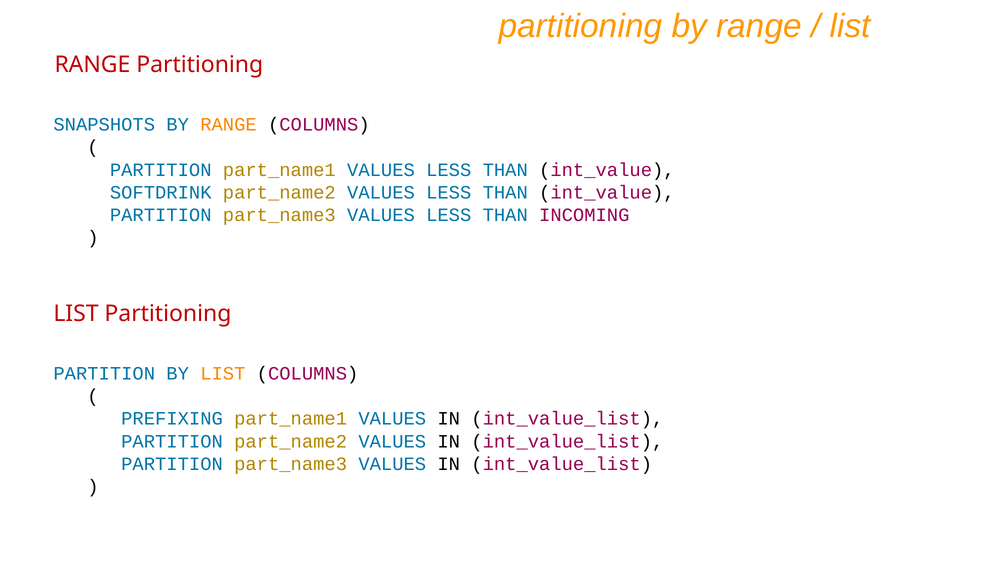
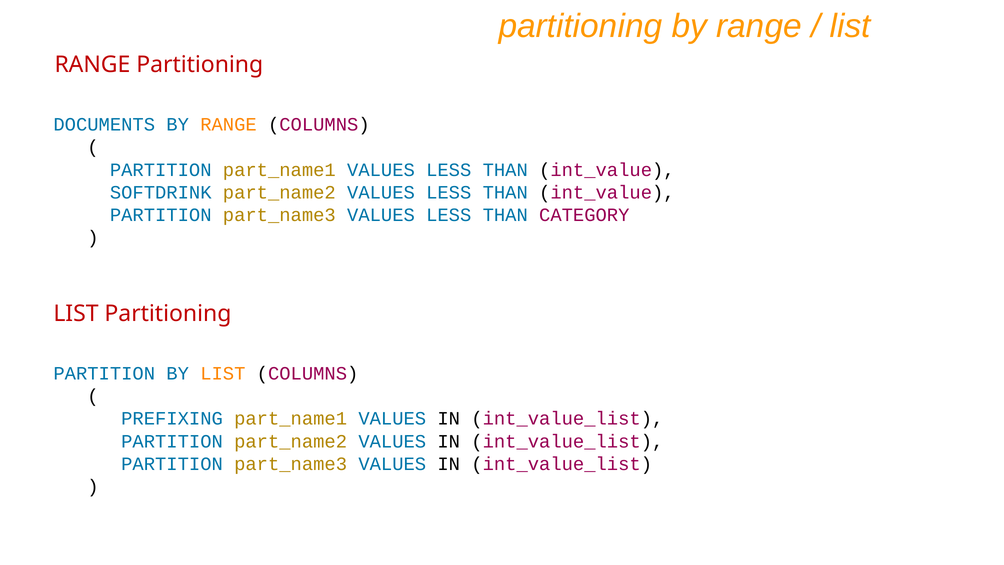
SNAPSHOTS: SNAPSHOTS -> DOCUMENTS (104, 125)
INCOMING: INCOMING -> CATEGORY (584, 215)
